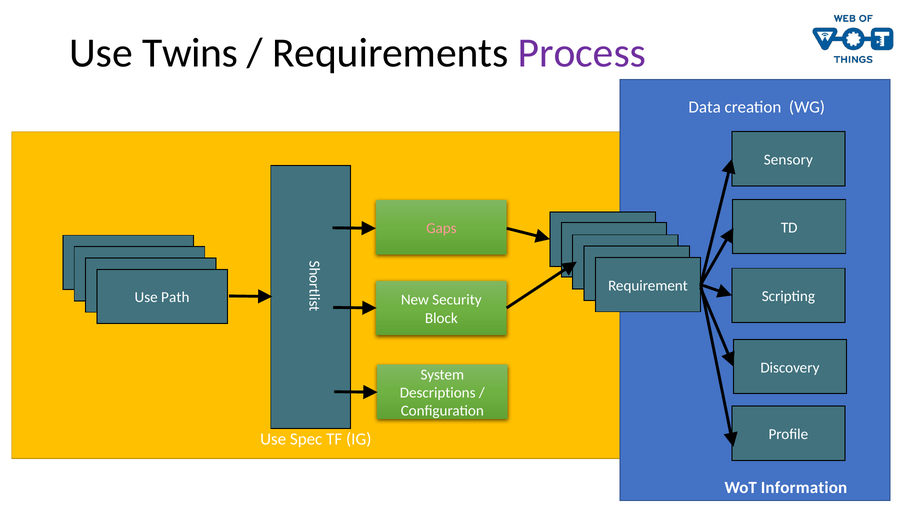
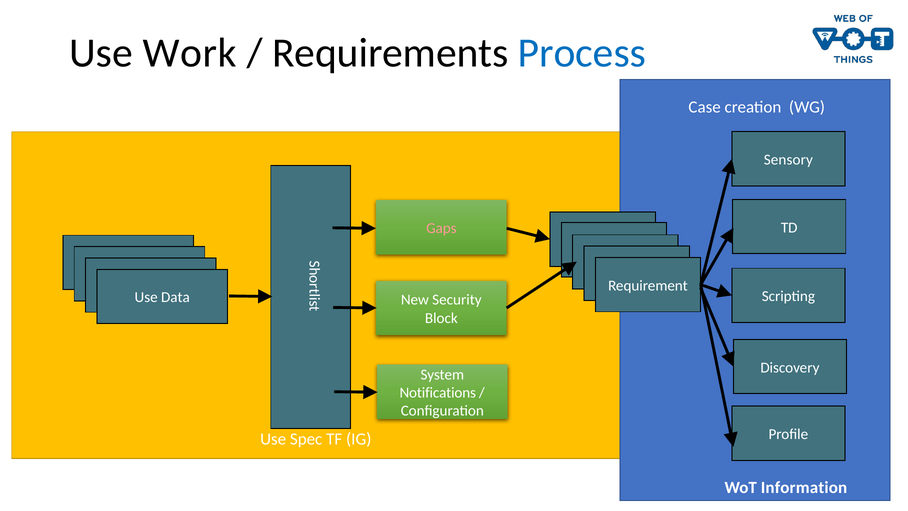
Twins: Twins -> Work (190, 53)
Process colour: purple -> blue (582, 53)
Data: Data -> Case (705, 107)
Path: Path -> Data (175, 297)
Descriptions: Descriptions -> Notifications (438, 393)
